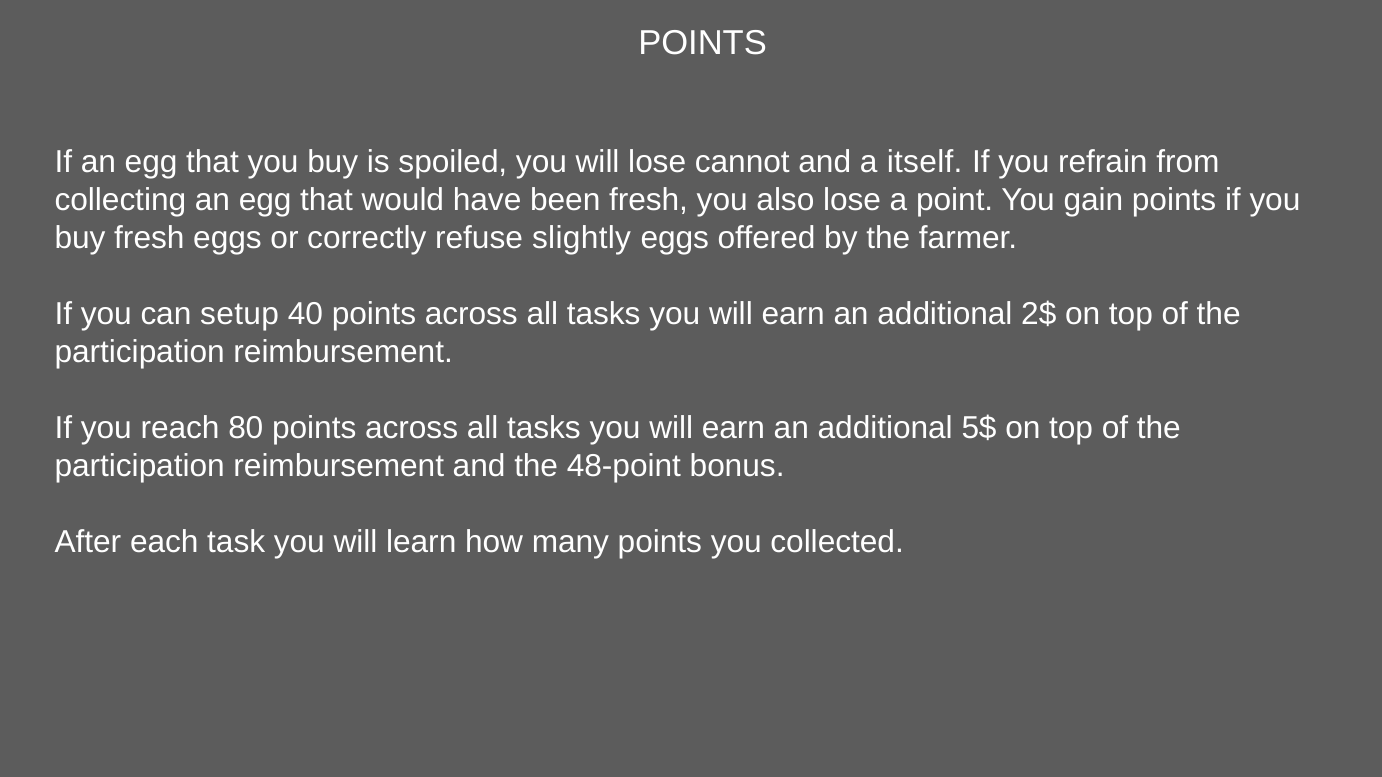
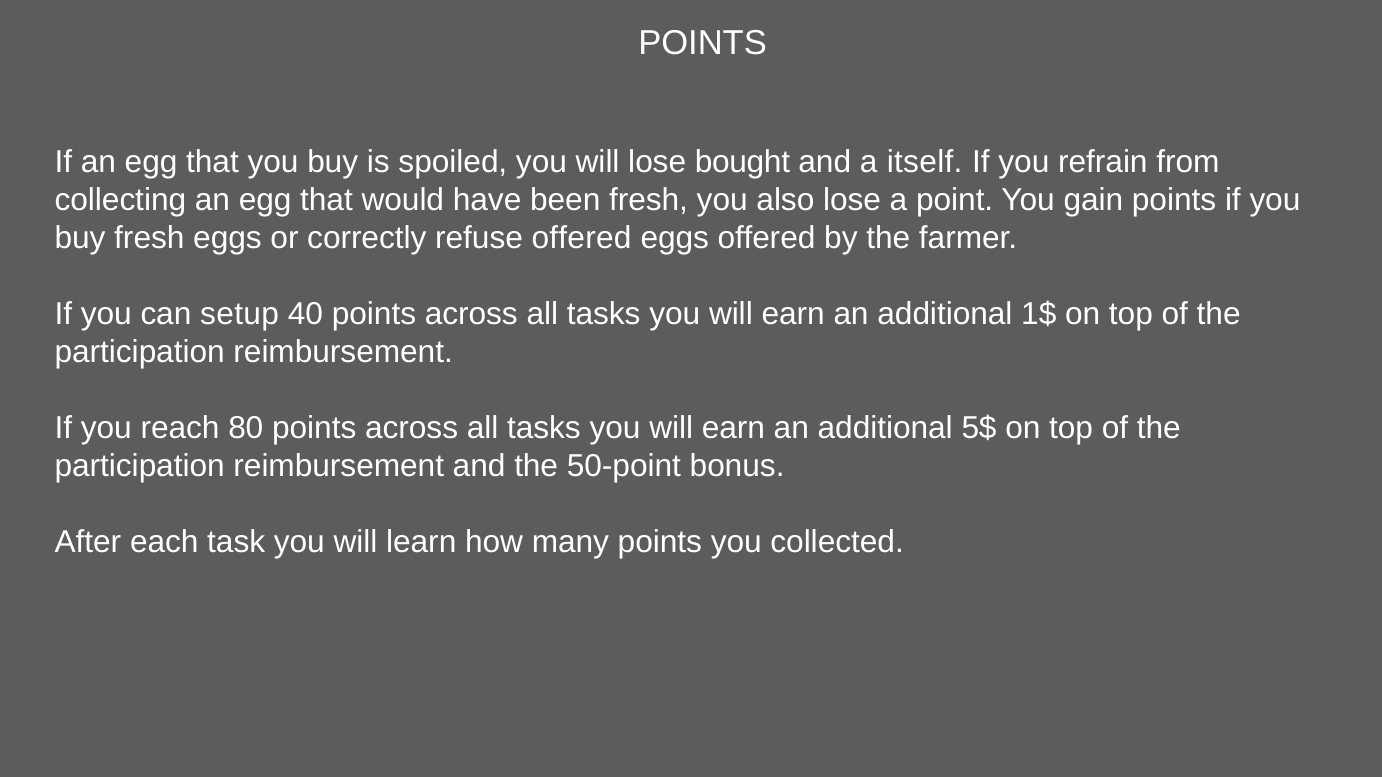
cannot: cannot -> bought (742, 162)
refuse slightly: slightly -> offered (582, 238)
2$: 2$ -> 1$ (1039, 314)
48-point: 48-point -> 50-point (624, 466)
